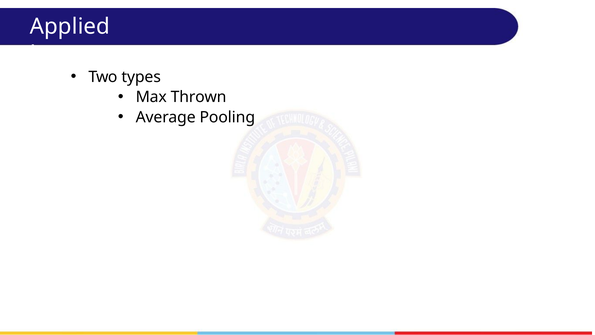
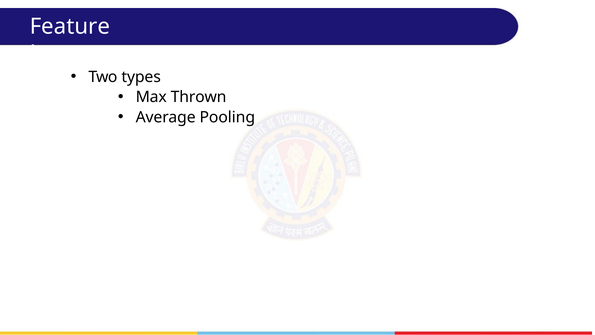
Applied: Applied -> Feature (70, 26)
